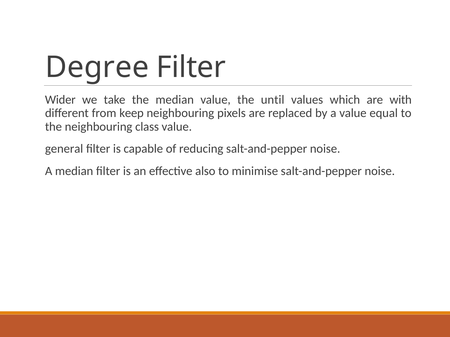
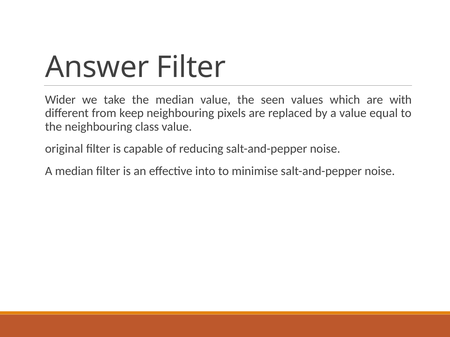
Degree: Degree -> Answer (97, 67)
until: until -> seen (273, 100)
general: general -> original (64, 149)
also: also -> into (205, 171)
